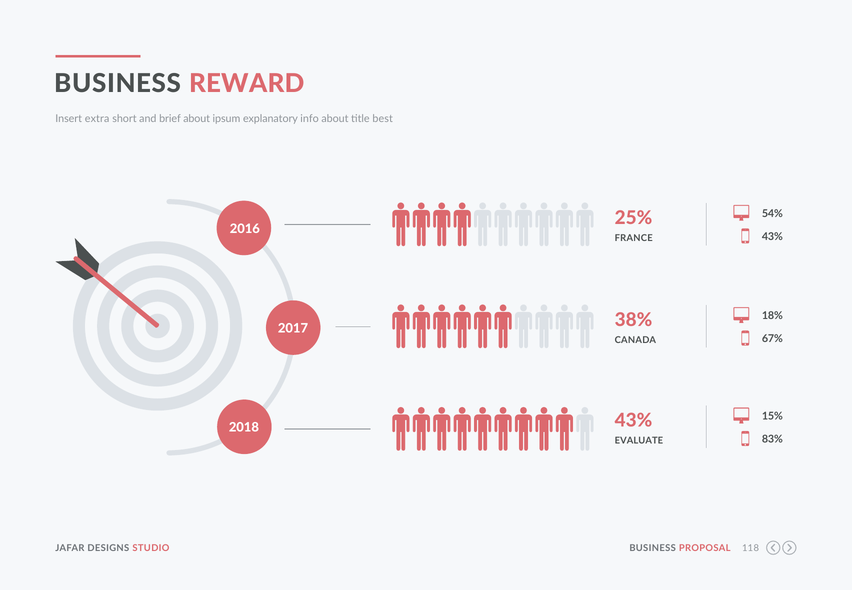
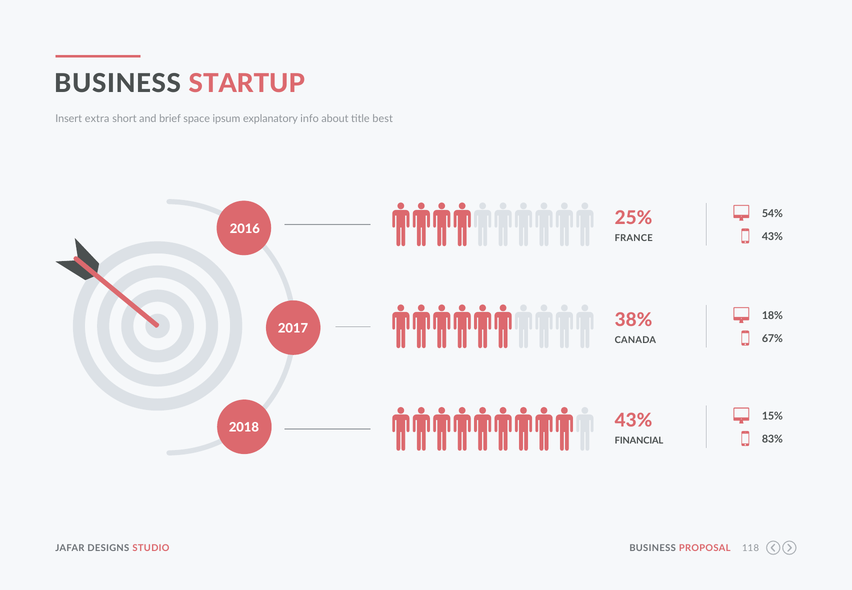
REWARD: REWARD -> STARTUP (247, 83)
brief about: about -> space (197, 119)
EVALUATE: EVALUATE -> FINANCIAL (639, 441)
